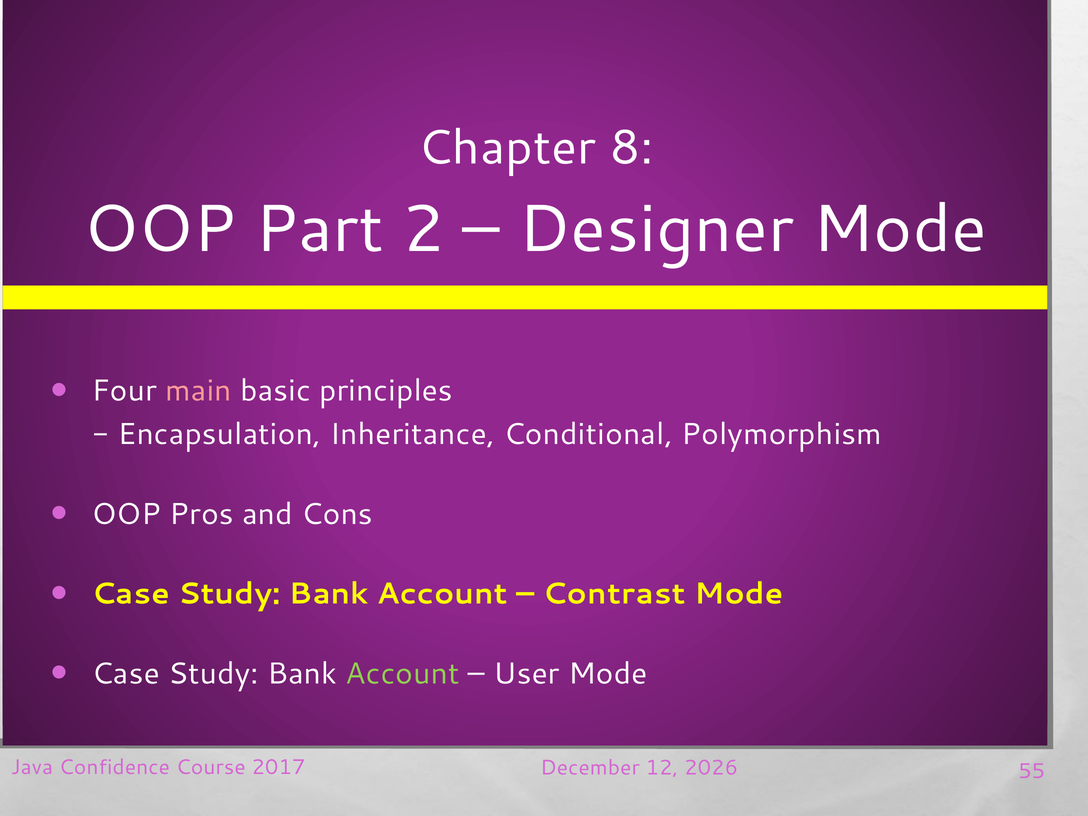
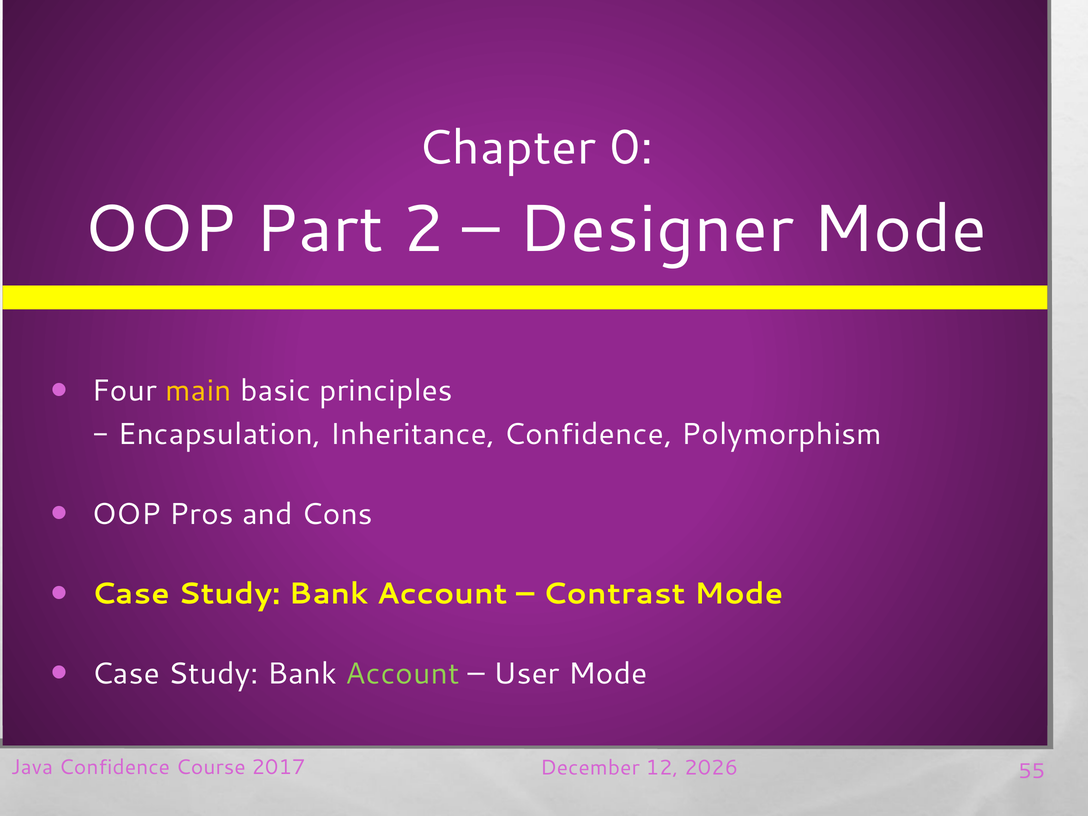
8: 8 -> 0 (632, 148)
main colour: pink -> yellow (199, 391)
Inheritance Conditional: Conditional -> Confidence (588, 434)
